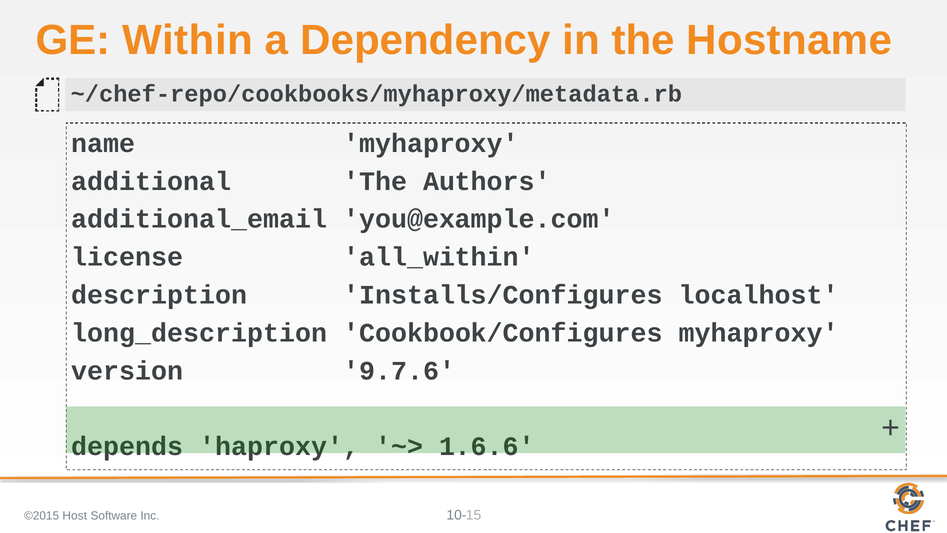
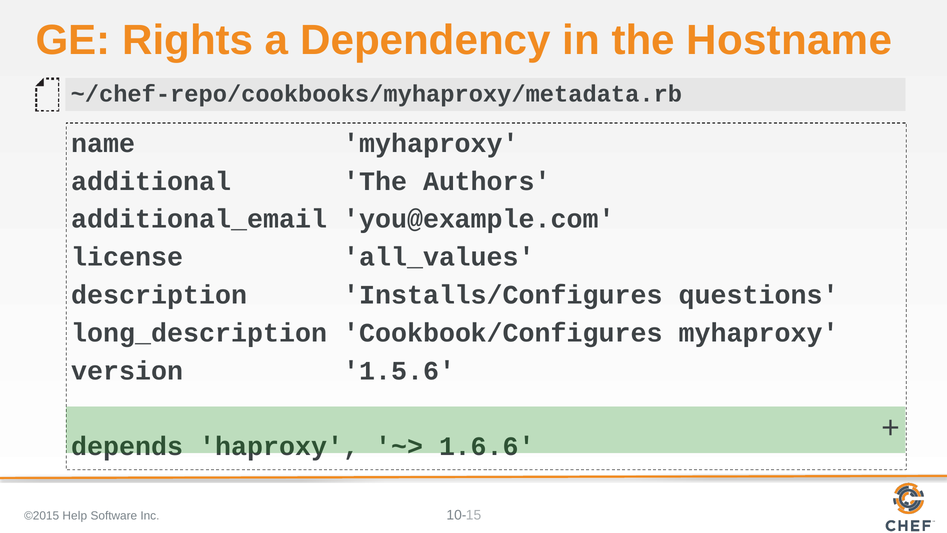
Within: Within -> Rights (188, 40)
all_within: all_within -> all_values (439, 257)
localhost: localhost -> questions (759, 295)
9.7.6: 9.7.6 -> 1.5.6 (399, 371)
Host: Host -> Help (75, 515)
